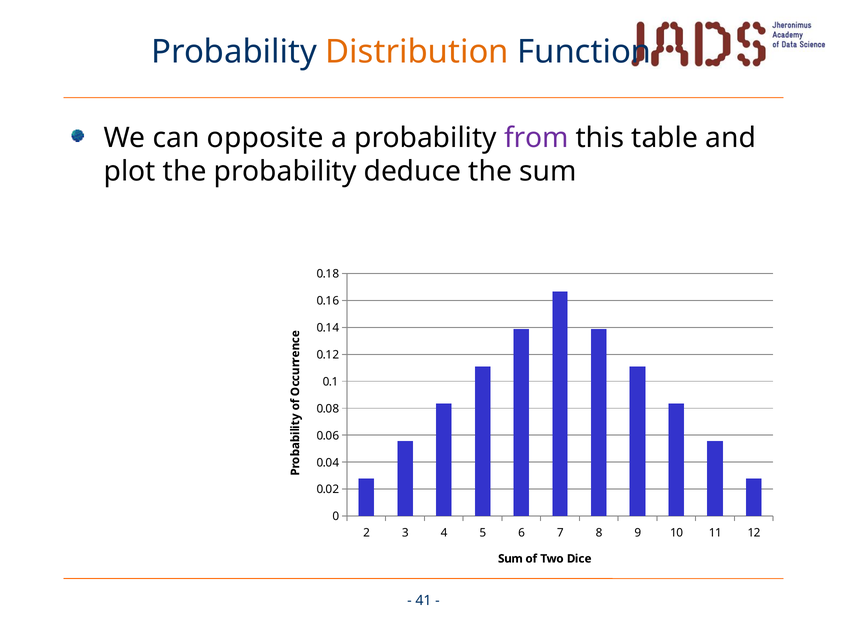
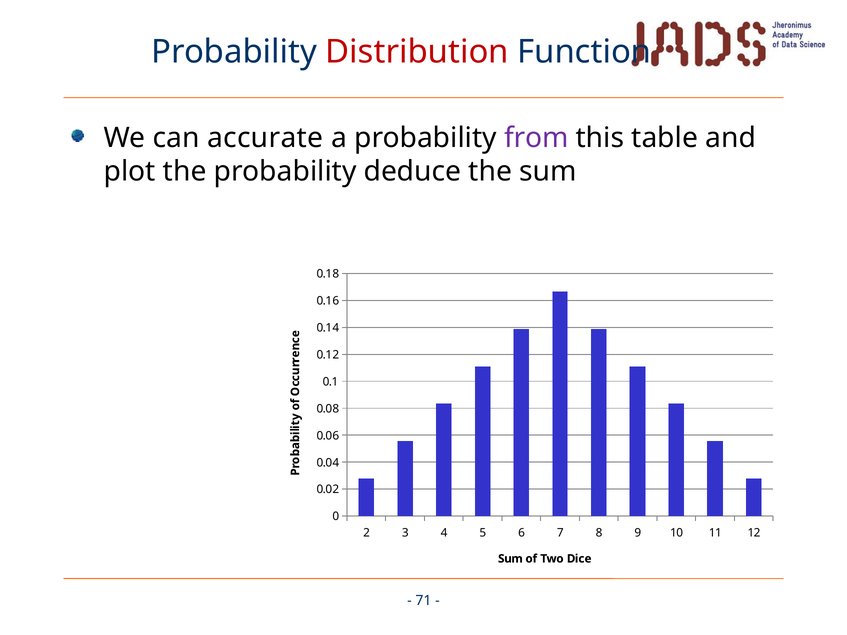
Distribution colour: orange -> red (417, 52)
opposite: opposite -> accurate (265, 138)
41: 41 -> 71 (423, 601)
